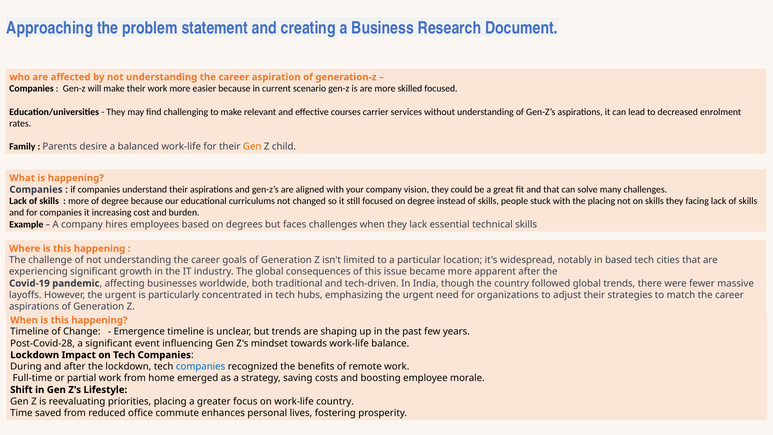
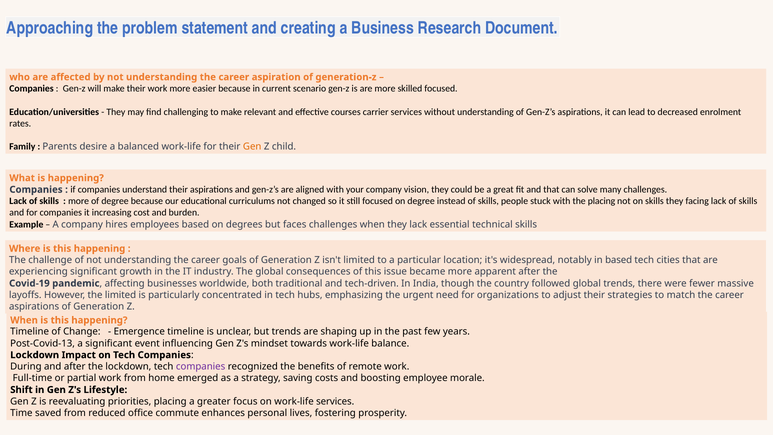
However the urgent: urgent -> limited (121, 295)
Post-Covid-28: Post-Covid-28 -> Post-Covid-13 (43, 343)
companies colour: blue -> purple (201, 366)
work-life country: country -> services (335, 401)
